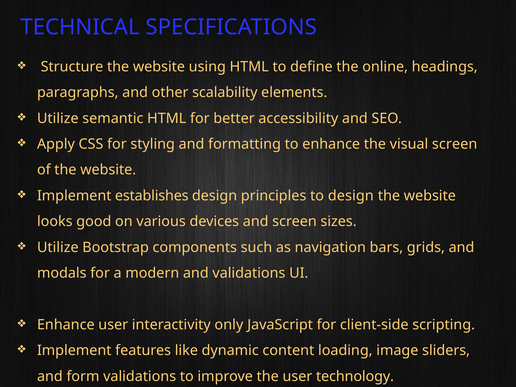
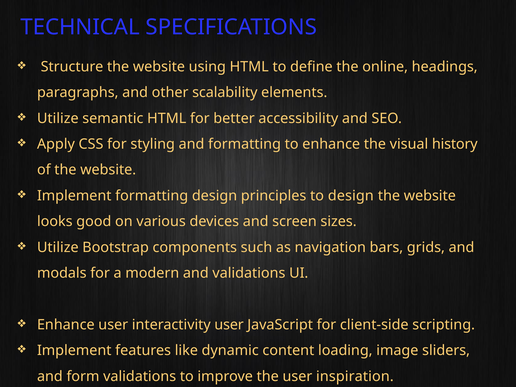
visual screen: screen -> history (455, 144)
Implement establishes: establishes -> formatting (152, 196)
interactivity only: only -> user (229, 325)
technology: technology -> inspiration (355, 376)
